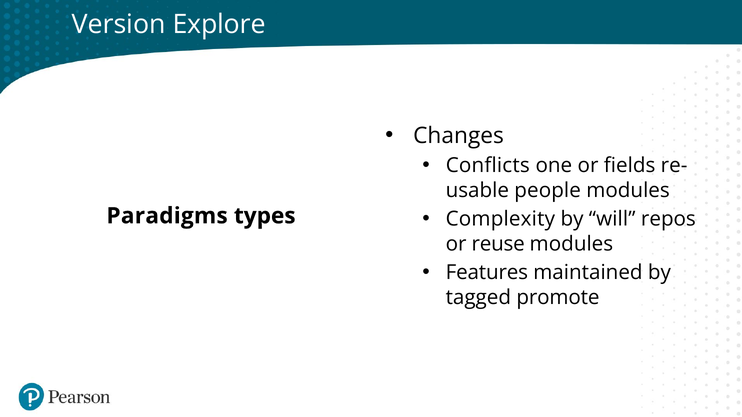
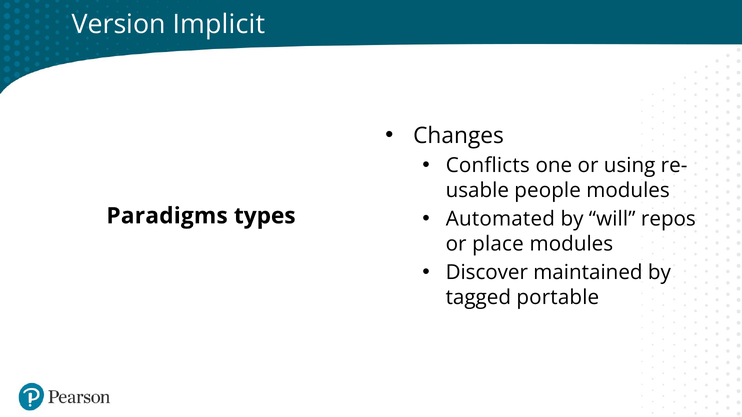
Explore: Explore -> Implicit (219, 25)
fields: fields -> using (630, 166)
Complexity: Complexity -> Automated (500, 219)
reuse: reuse -> place (498, 244)
Features: Features -> Discover (487, 273)
promote: promote -> portable (558, 298)
